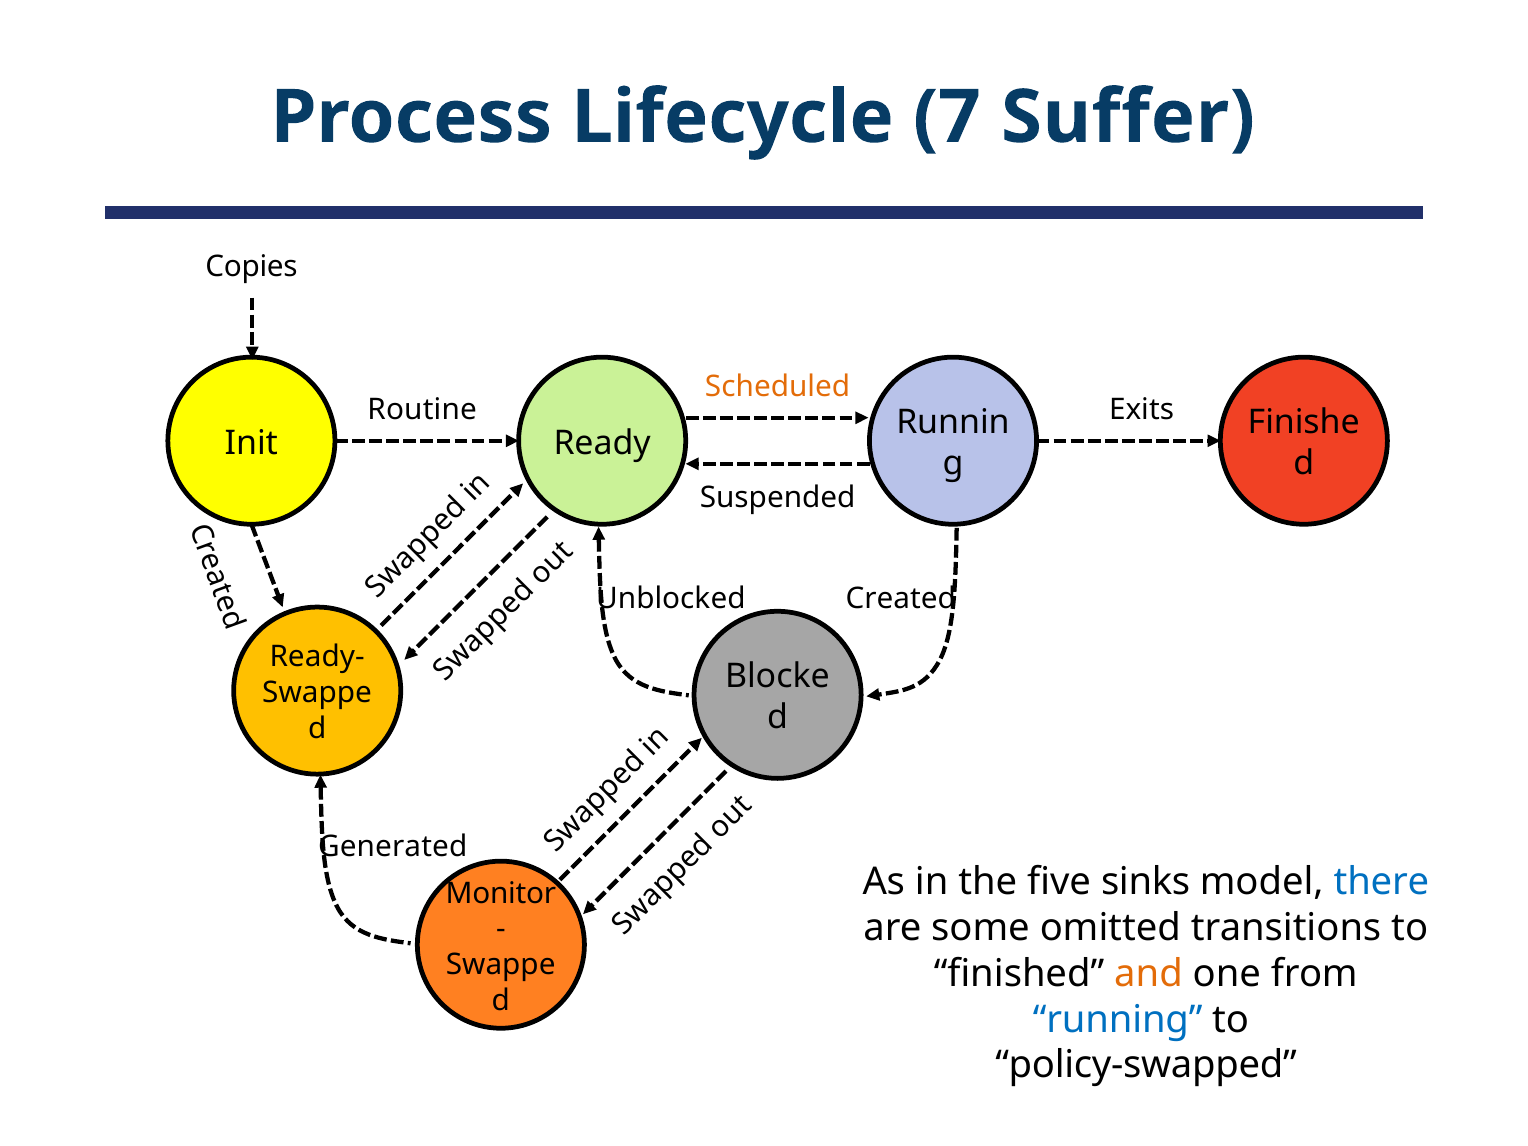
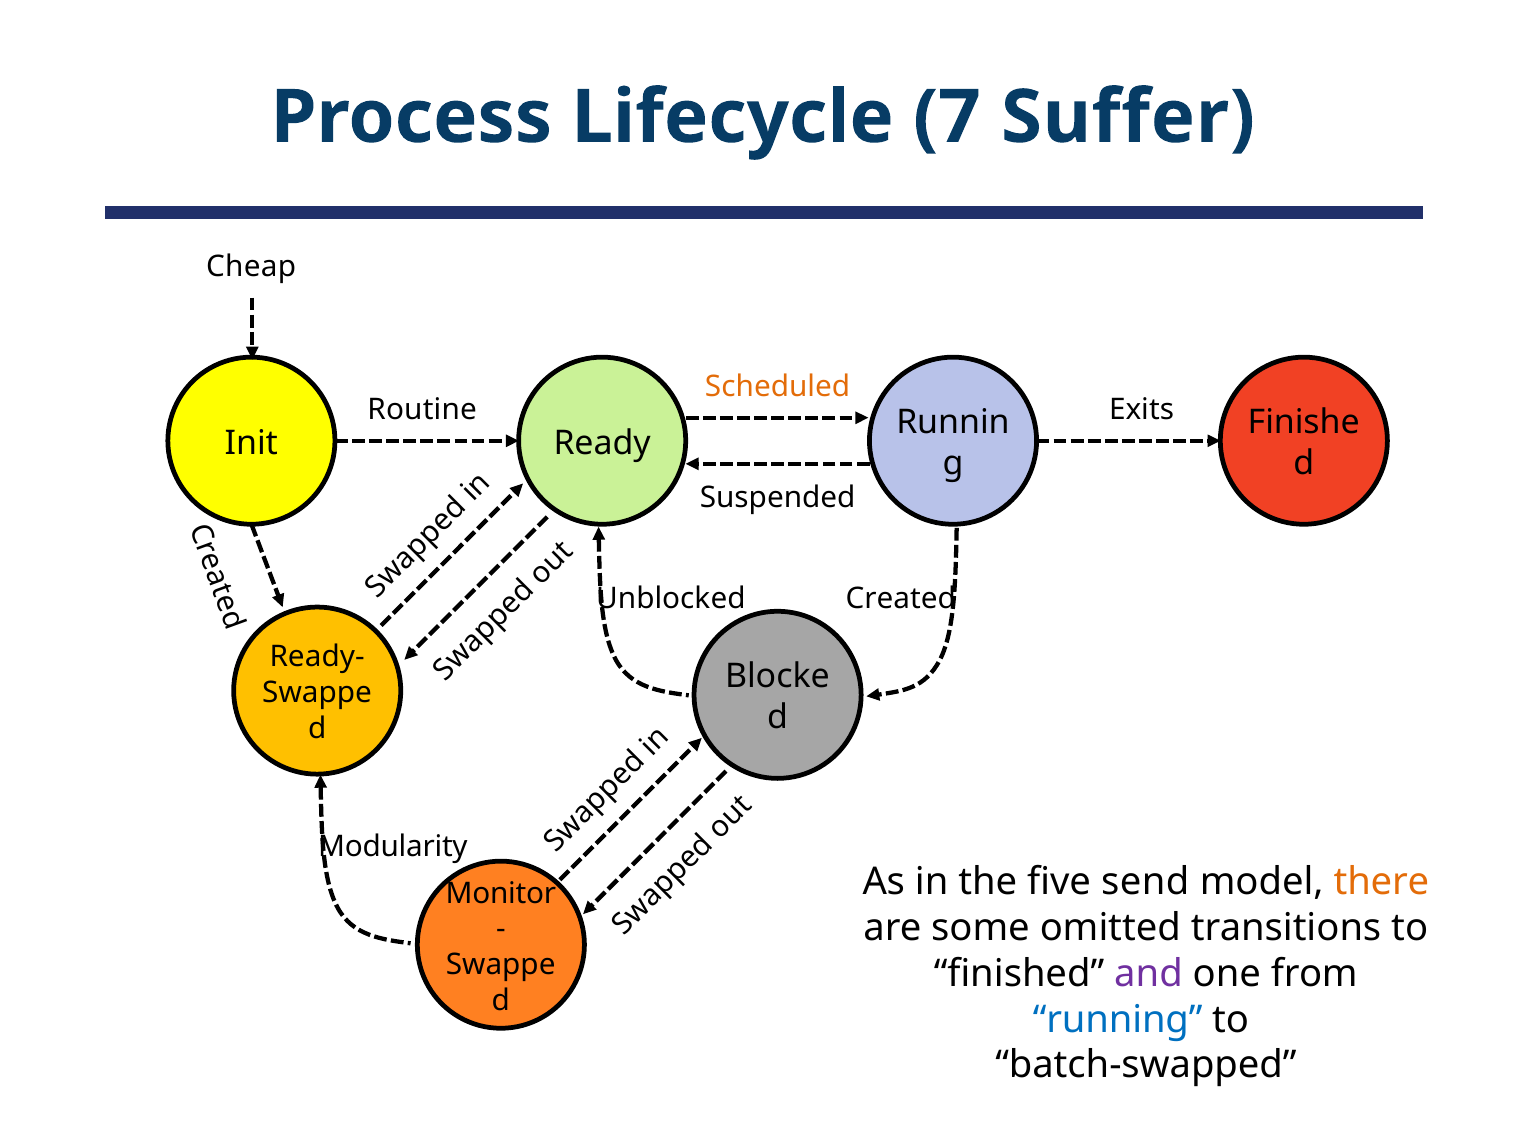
Copies: Copies -> Cheap (251, 267)
Generated: Generated -> Modularity (393, 847)
sinks: sinks -> send (1145, 882)
there colour: blue -> orange (1381, 882)
and colour: orange -> purple (1148, 974)
policy-swapped: policy-swapped -> batch-swapped (1146, 1065)
